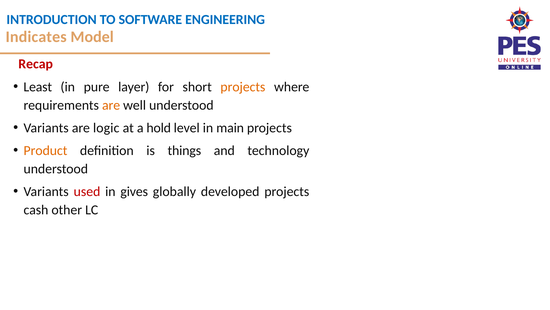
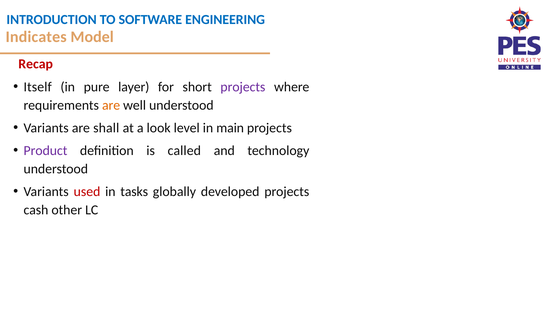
Least: Least -> Itself (38, 87)
projects colour: orange -> purple (243, 87)
logic: logic -> shall (106, 128)
hold: hold -> look (159, 128)
Product colour: orange -> purple (45, 150)
things: things -> called (184, 150)
gives: gives -> tasks (134, 191)
